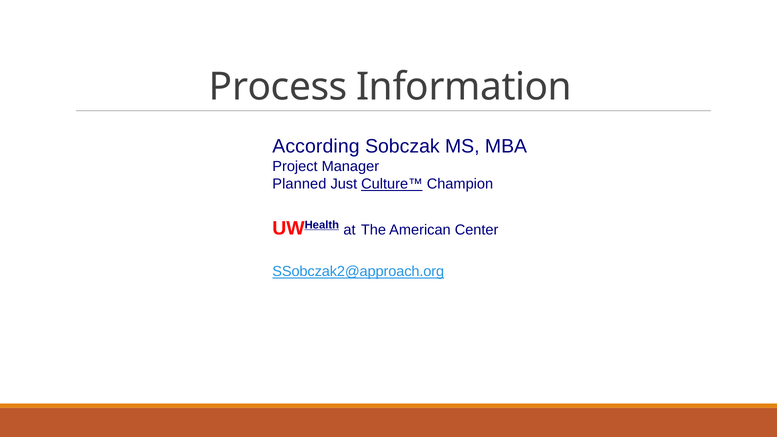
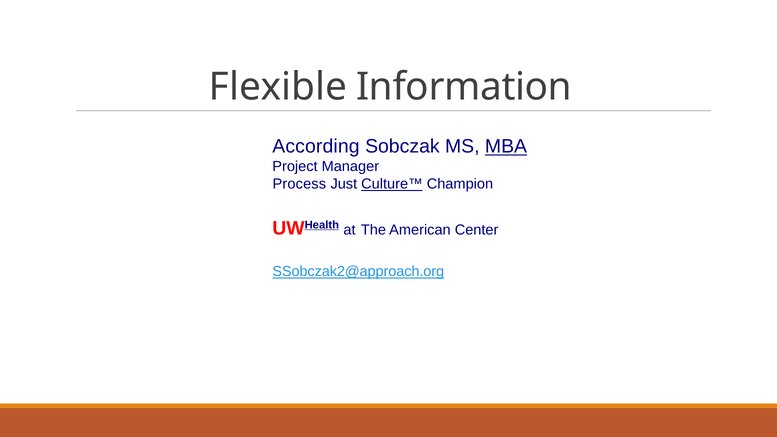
Process: Process -> Flexible (278, 87)
MBA underline: none -> present (506, 147)
Planned: Planned -> Process (299, 184)
